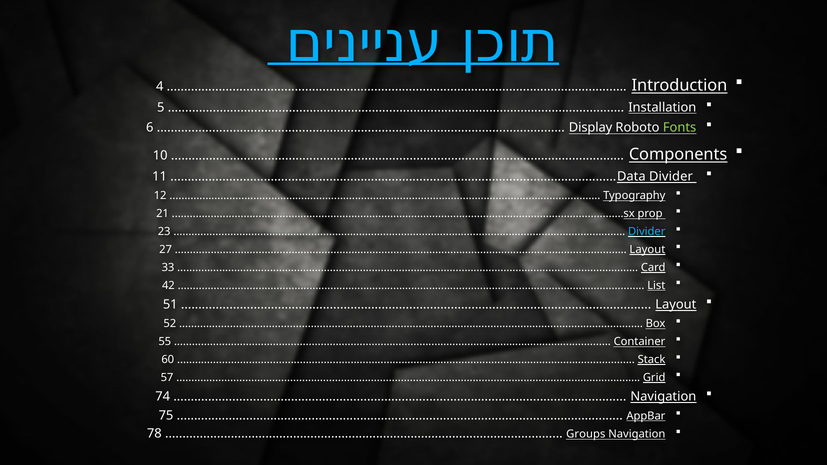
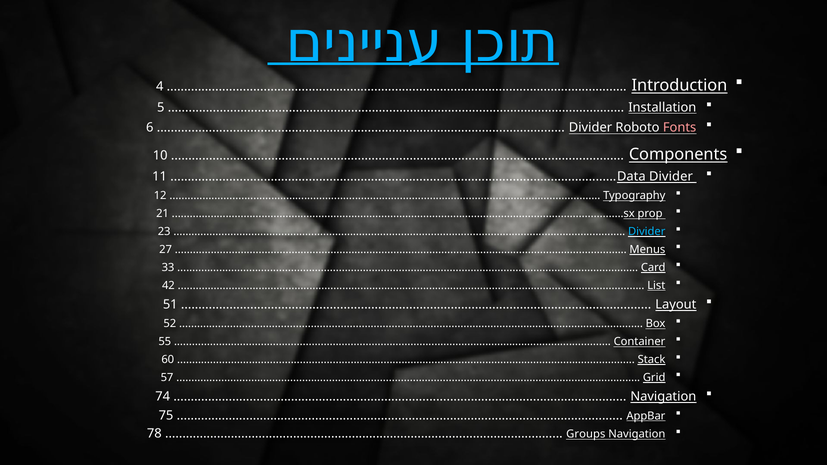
Display: Display -> Divider (590, 128)
Fonts colour: light green -> pink (680, 128)
Layout: Layout -> Menus (647, 250)
